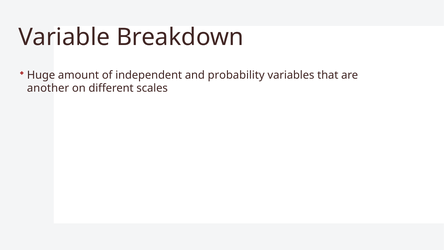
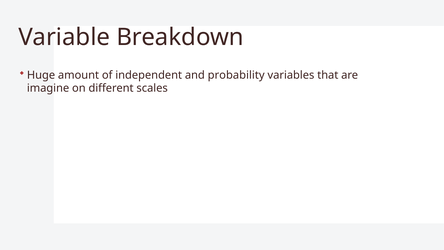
another: another -> imagine (48, 88)
